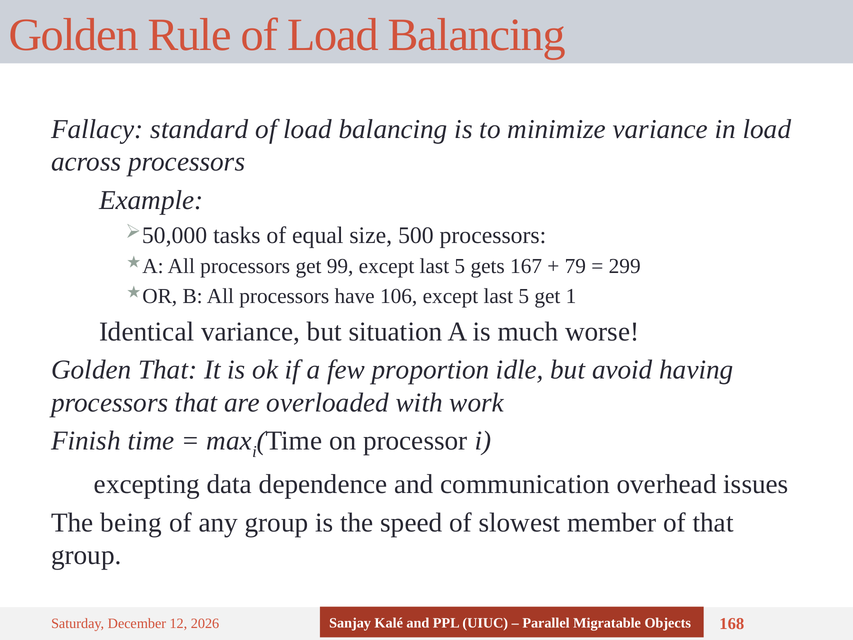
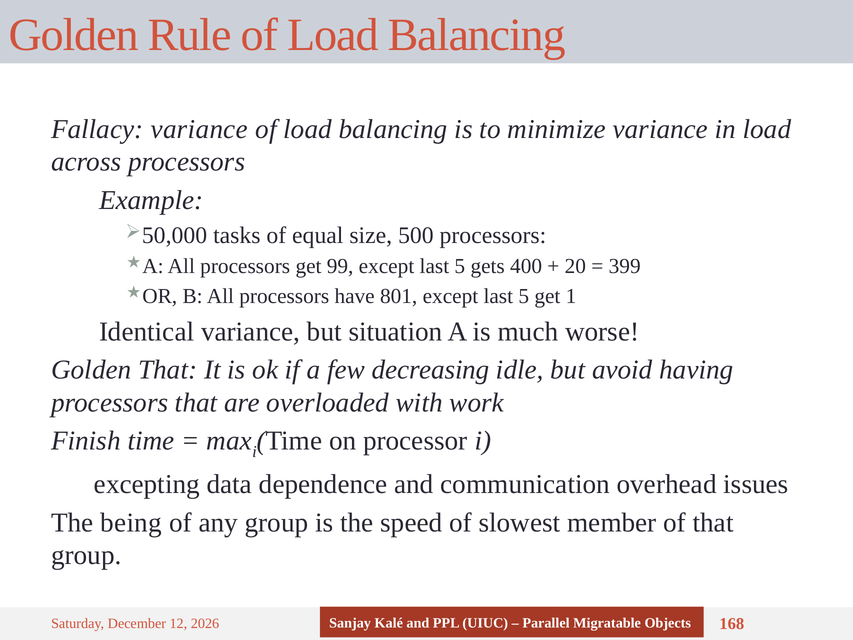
Fallacy standard: standard -> variance (199, 129)
167: 167 -> 400 (526, 266)
79: 79 -> 20 (575, 266)
299: 299 -> 399 (625, 266)
106: 106 -> 801 (399, 296)
proportion: proportion -> decreasing (431, 370)
